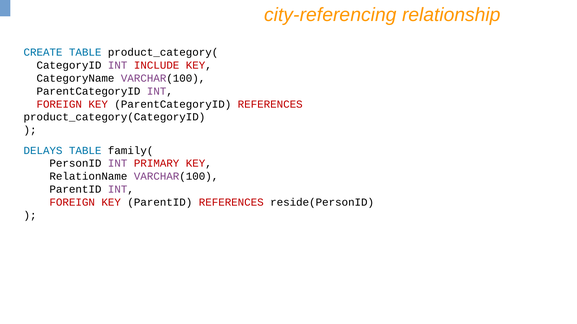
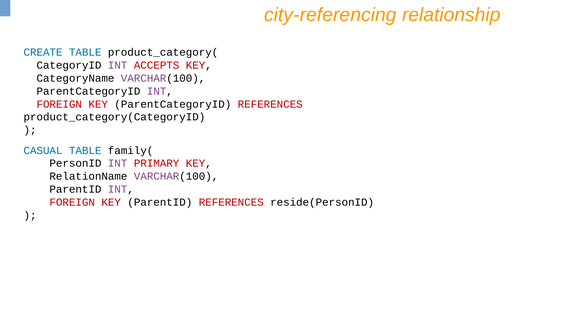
INCLUDE: INCLUDE -> ACCEPTS (157, 65)
DELAYS: DELAYS -> CASUAL (43, 151)
